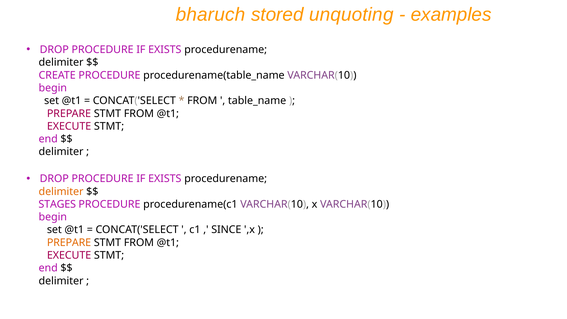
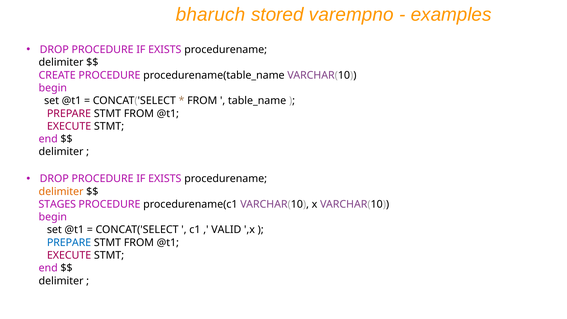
unquoting: unquoting -> varempno (351, 15)
SINCE: SINCE -> VALID (226, 230)
PREPARE colour: orange -> blue (69, 242)
